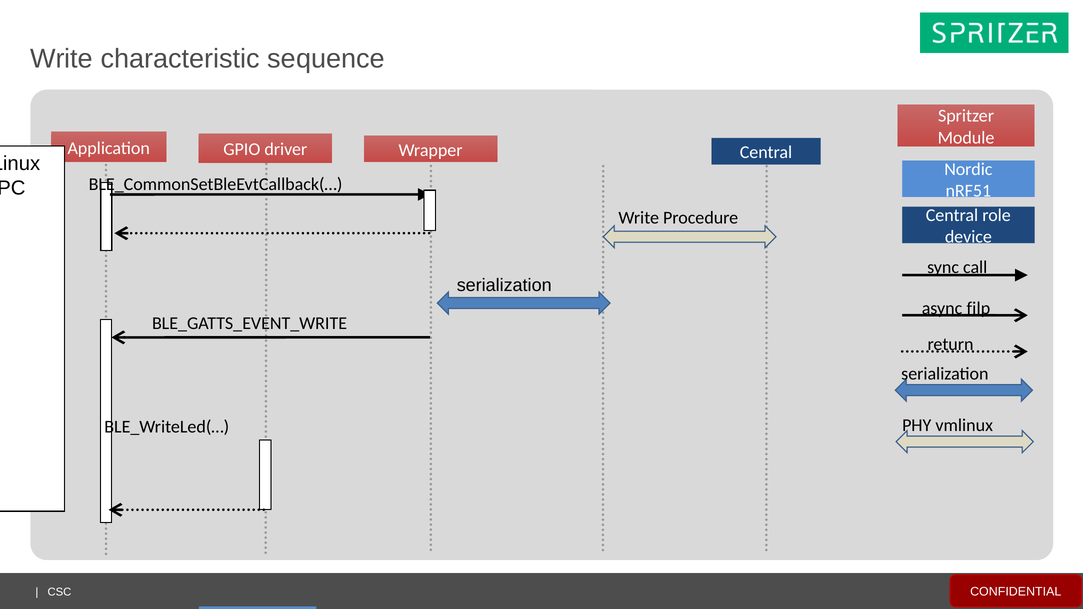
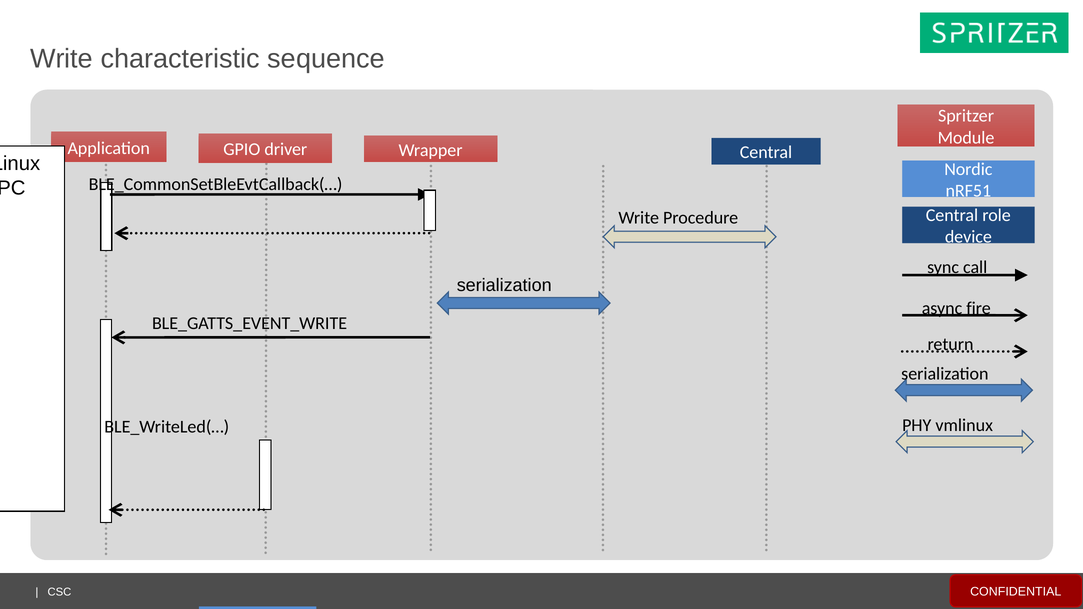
filp: filp -> fire (979, 308)
